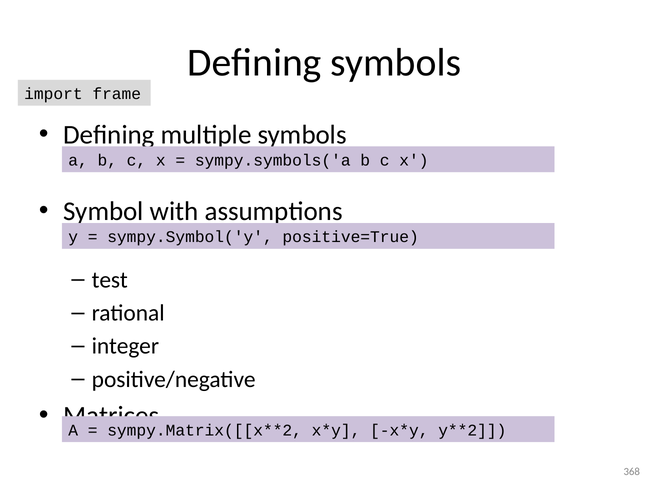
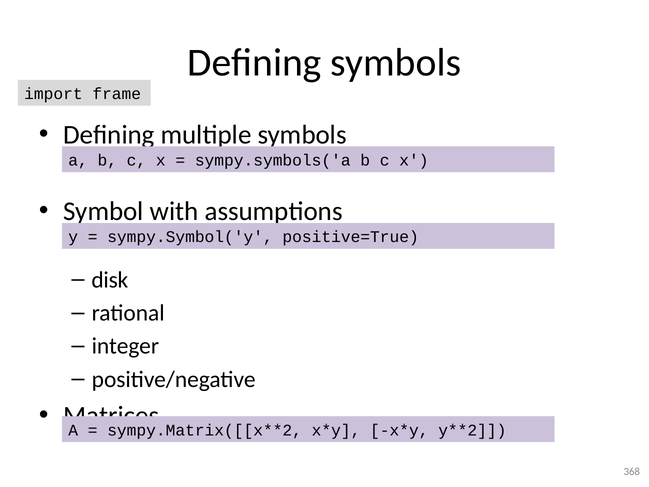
test: test -> disk (110, 280)
